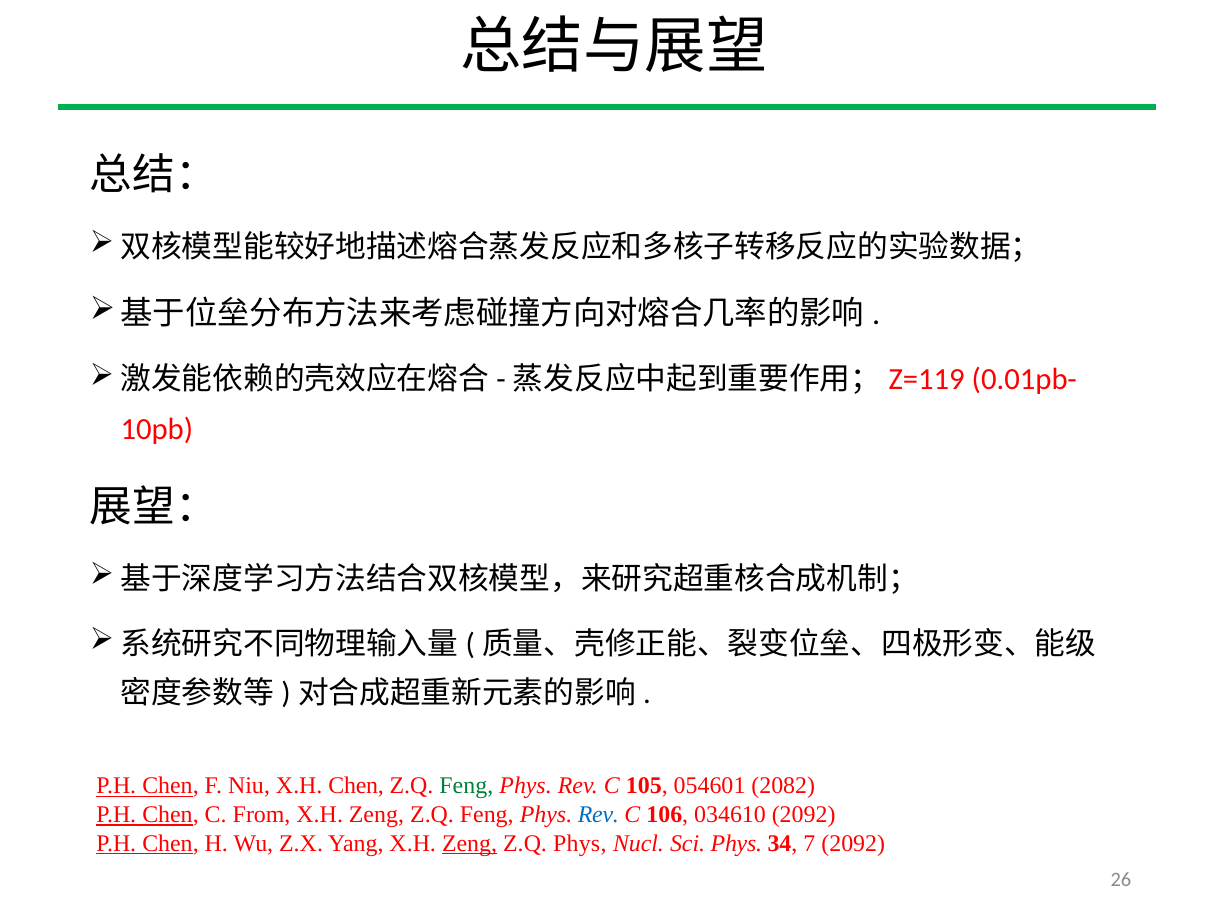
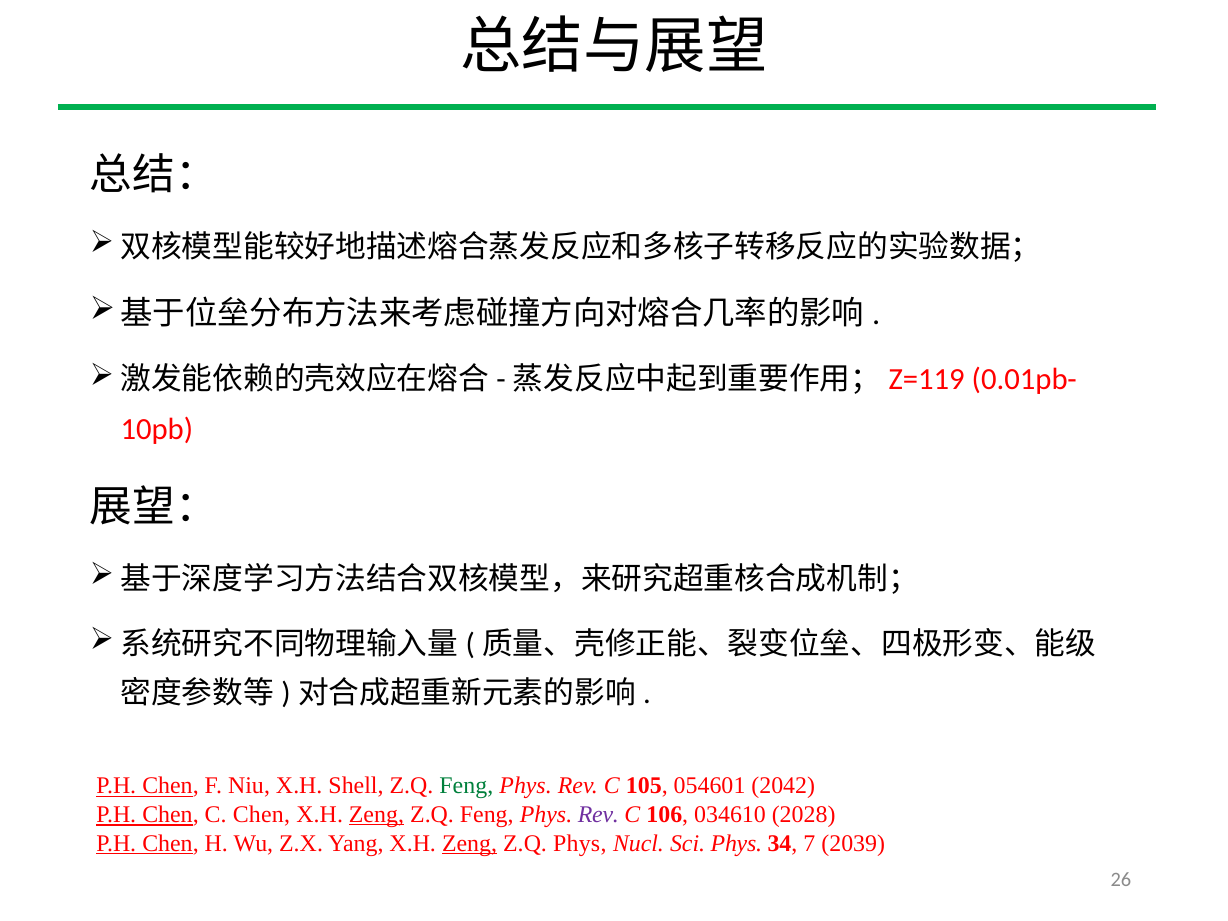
X.H Chen: Chen -> Shell (356, 786)
2082: 2082 -> 2042 (783, 786)
C From: From -> Chen (261, 814)
Zeng underline: none -> present (376, 814)
Rev colour: blue -> purple (598, 814)
034610 2092: 2092 -> 2028 (804, 814)
7 2092: 2092 -> 2039 (853, 843)
